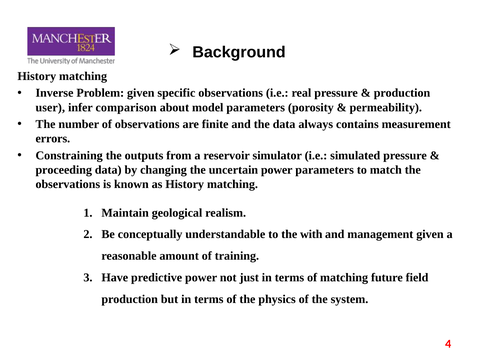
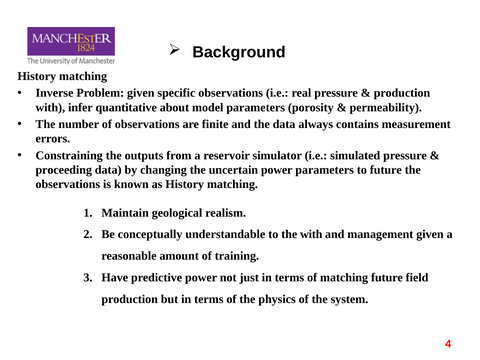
user: user -> with (50, 107)
comparison: comparison -> quantitative (126, 107)
to match: match -> future (386, 170)
